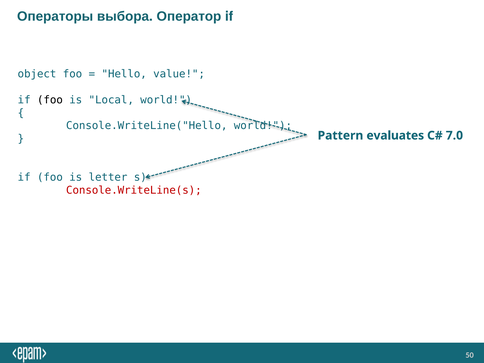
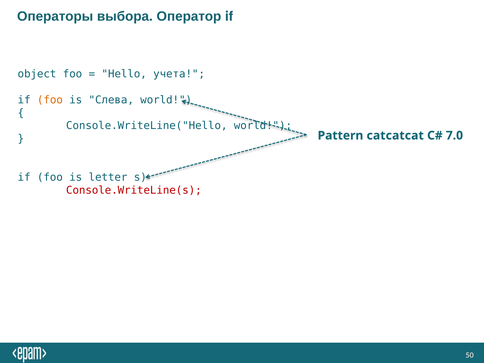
value: value -> учета (179, 74)
foo colour: black -> orange (50, 100)
Local: Local -> Слева (111, 100)
evaluates: evaluates -> catcatcat (395, 136)
